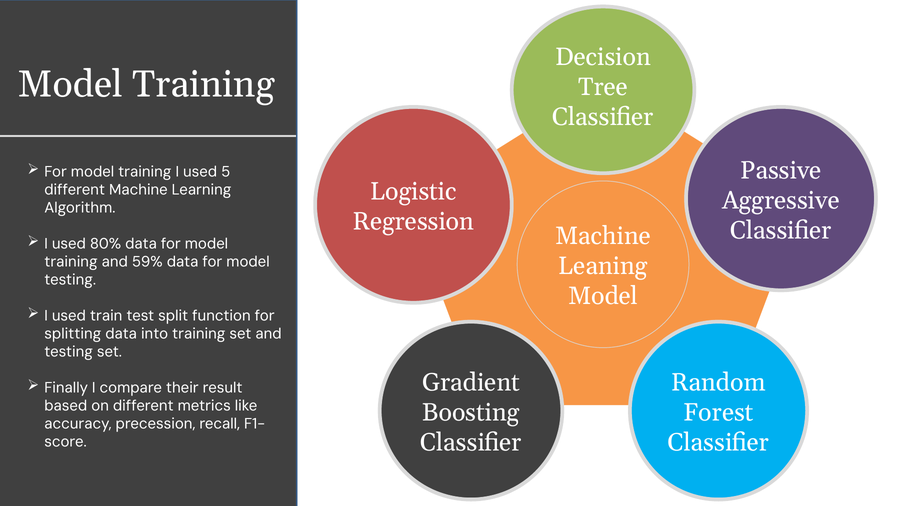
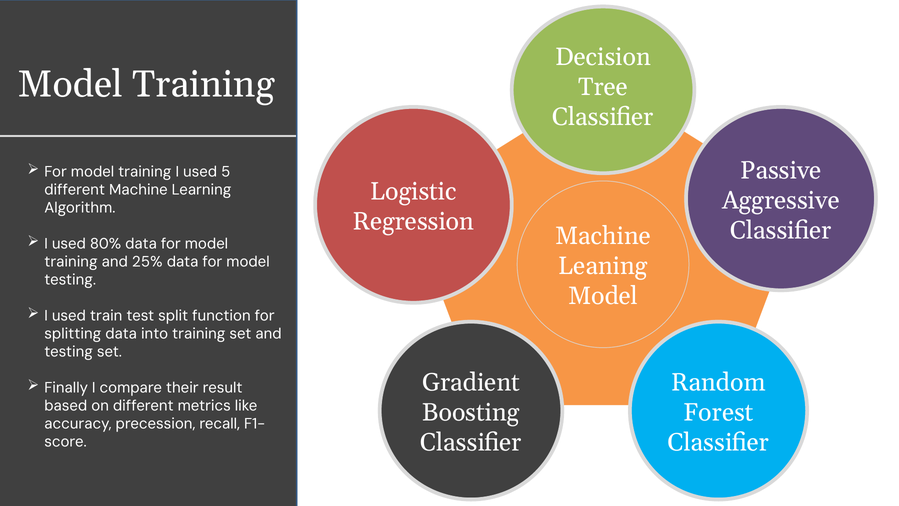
59%: 59% -> 25% (147, 262)
